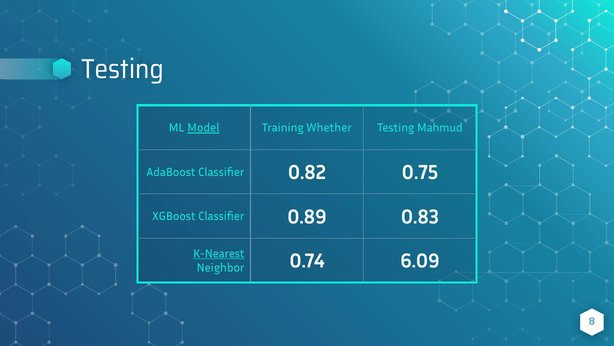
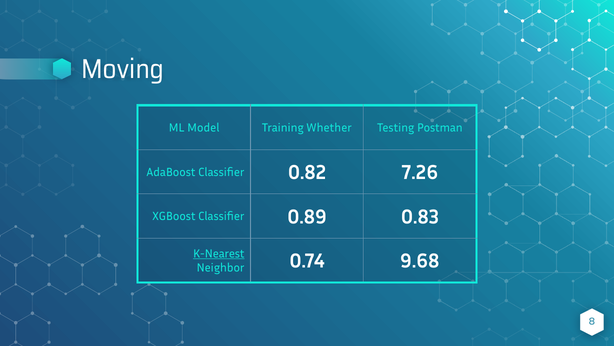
Testing: Testing -> Moving (123, 69)
Model underline: present -> none (203, 128)
Mahmud: Mahmud -> Postman (440, 128)
0.75: 0.75 -> 7.26 (420, 172)
6.09: 6.09 -> 9.68 (420, 261)
